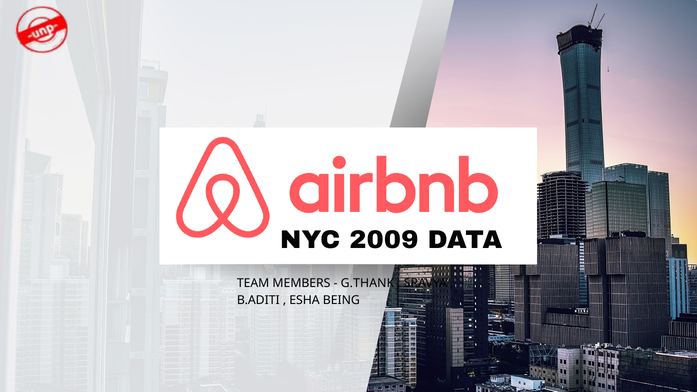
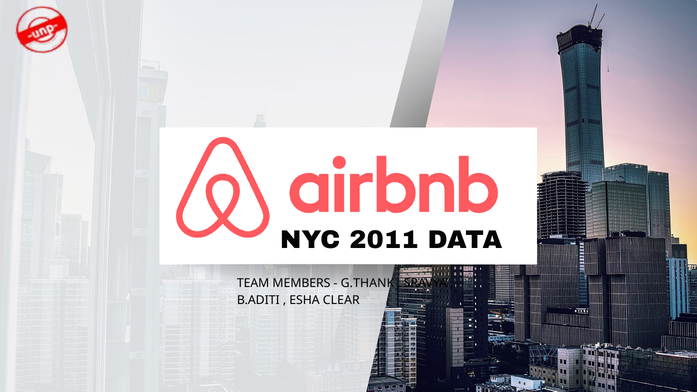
2009: 2009 -> 2011 (384, 240)
BEING: BEING -> CLEAR (341, 300)
